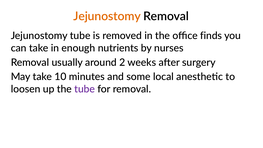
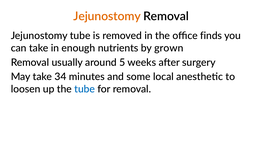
nurses: nurses -> grown (169, 48)
2: 2 -> 5 (122, 62)
10: 10 -> 34 (60, 77)
tube colour: purple -> blue (85, 89)
